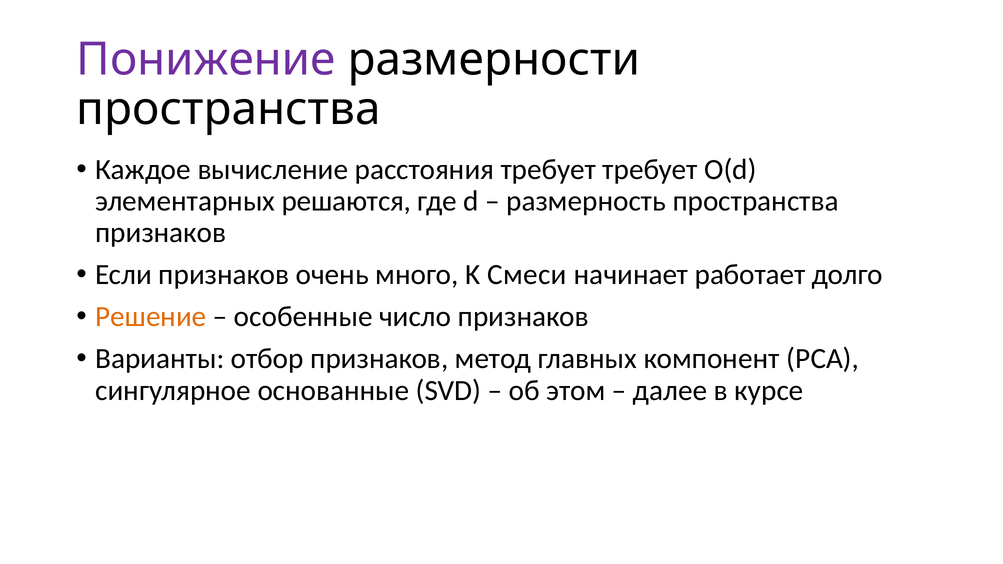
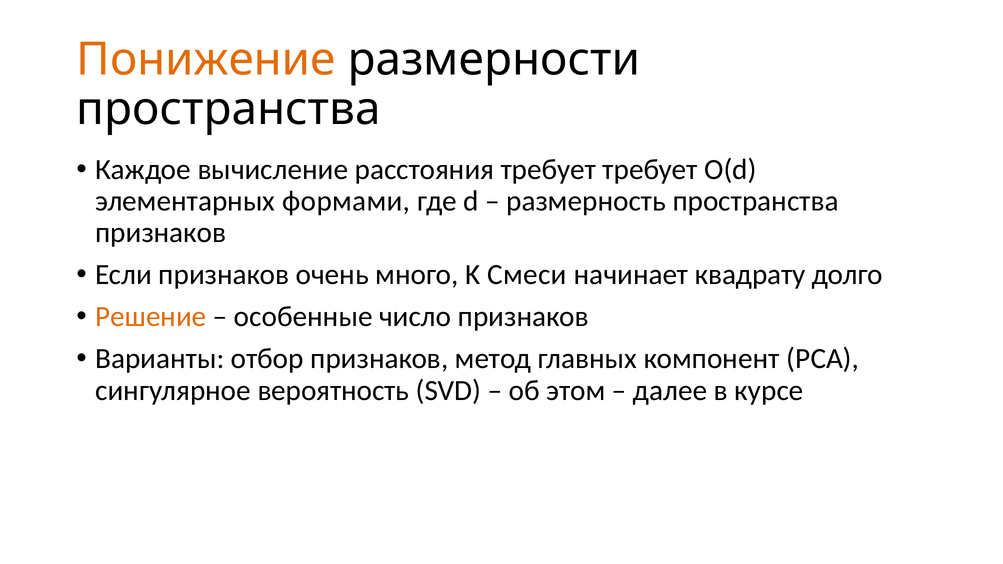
Понижение colour: purple -> orange (206, 59)
решаются: решаются -> формами (346, 201)
работает: работает -> квадрату (750, 275)
основанные: основанные -> вероятность (333, 391)
